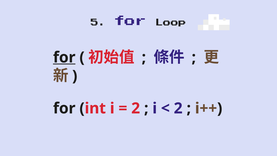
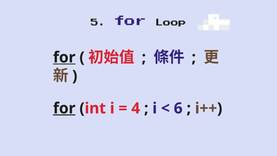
for underline: none -> present (64, 108)
2: 2 -> 4 (136, 108)
2: 2 -> 6 (178, 108)
